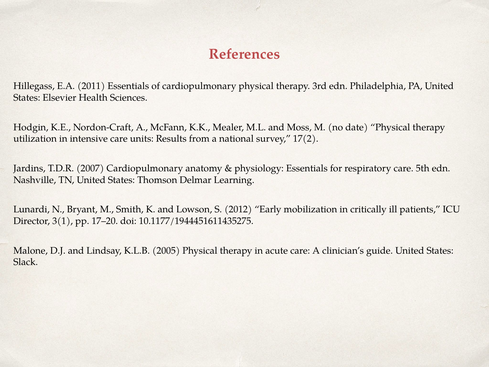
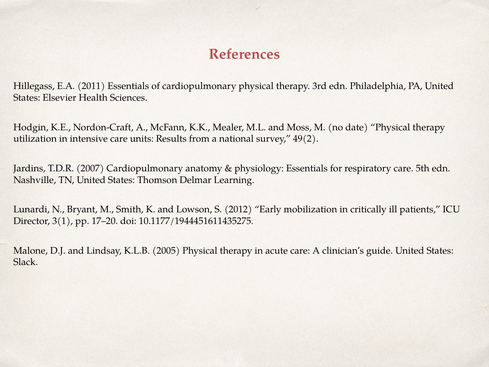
17(2: 17(2 -> 49(2 (306, 139)
